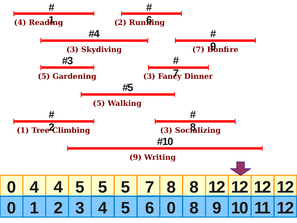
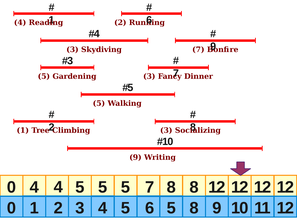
6 0: 0 -> 5 (171, 208)
